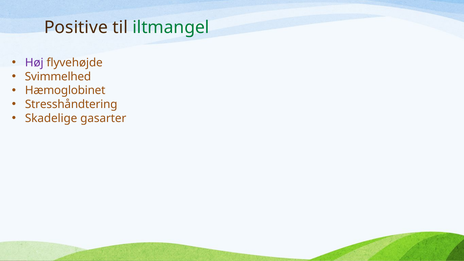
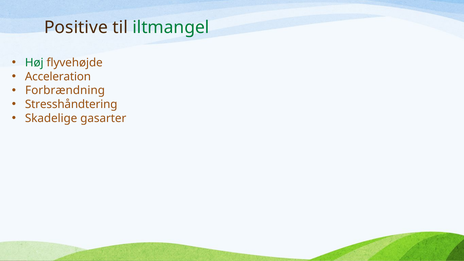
Høj colour: purple -> green (34, 63)
Svimmelhed: Svimmelhed -> Acceleration (58, 77)
Hæmoglobinet: Hæmoglobinet -> Forbrændning (65, 90)
